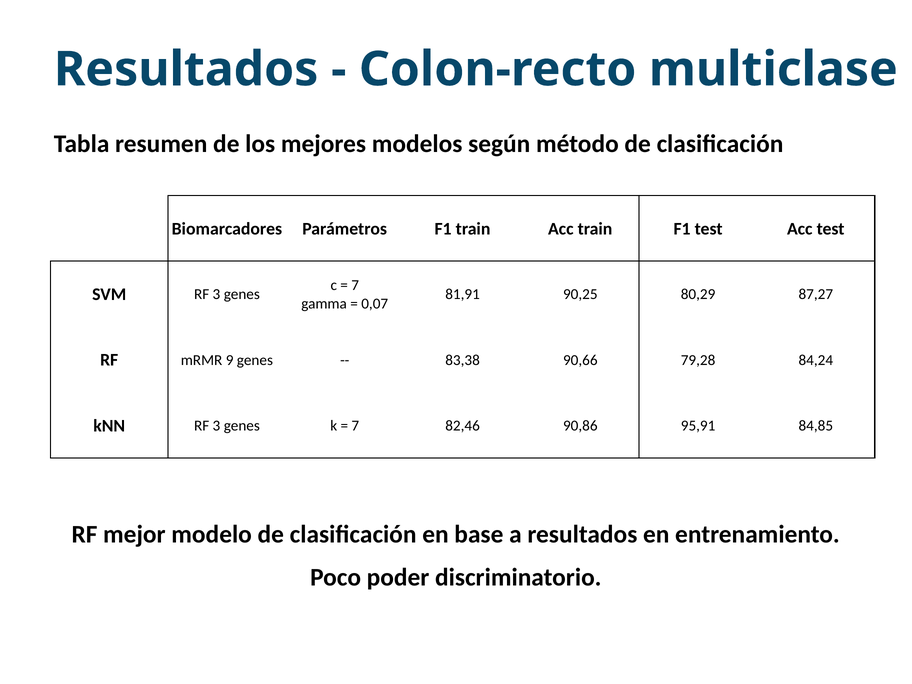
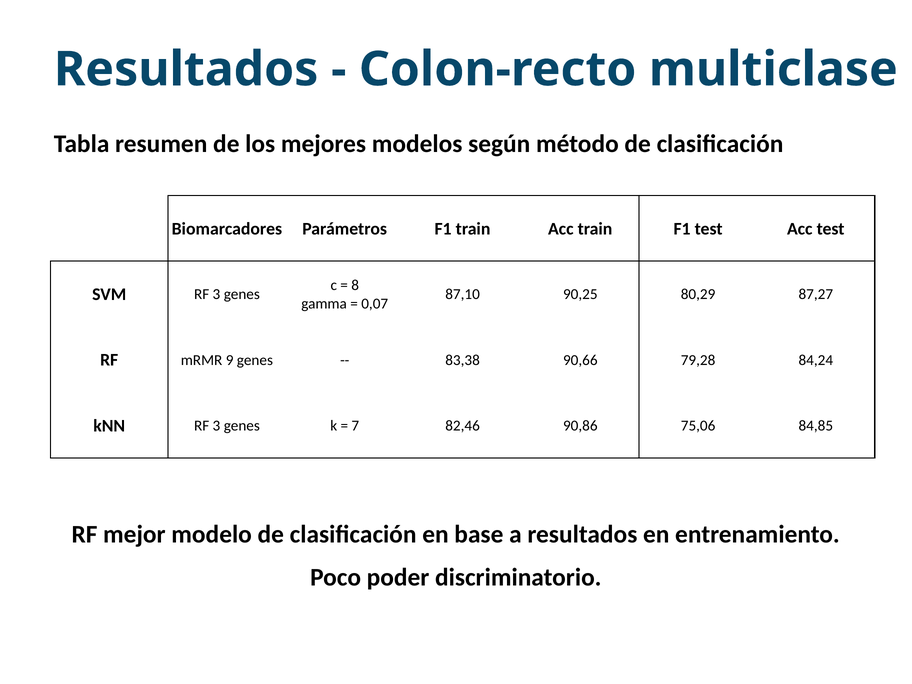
7: 7 -> 8 (355, 285)
81,91: 81,91 -> 87,10 (463, 294)
95,91: 95,91 -> 75,06 (698, 426)
